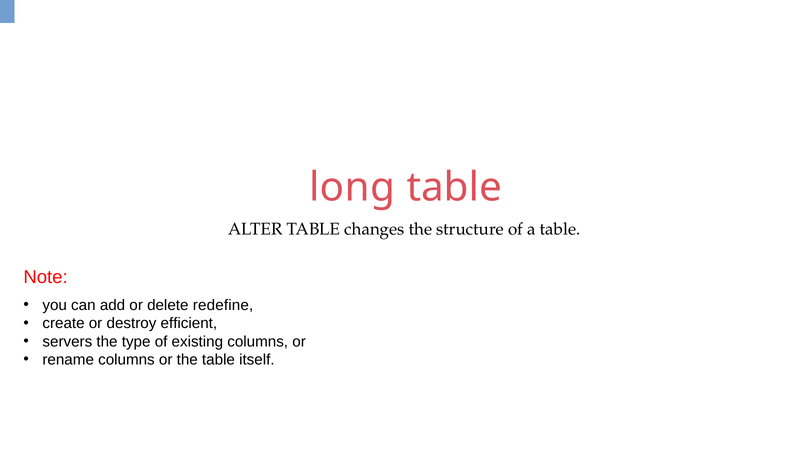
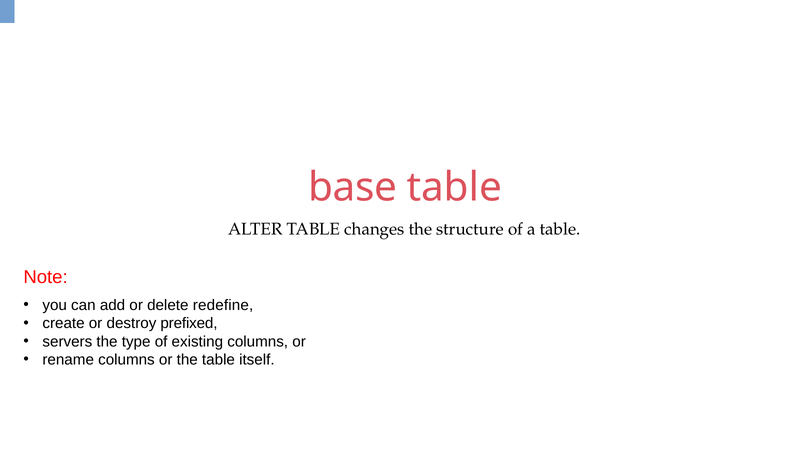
long: long -> base (353, 187)
efficient: efficient -> prefixed (189, 323)
